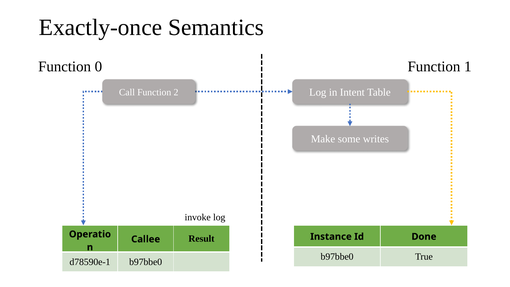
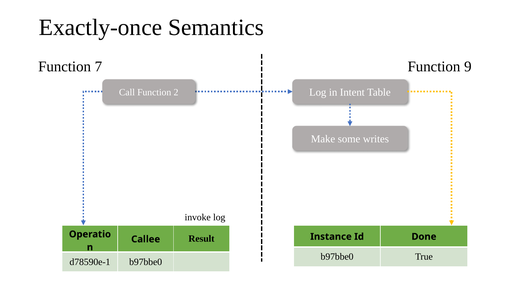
0: 0 -> 7 (98, 67)
1: 1 -> 9 (468, 66)
